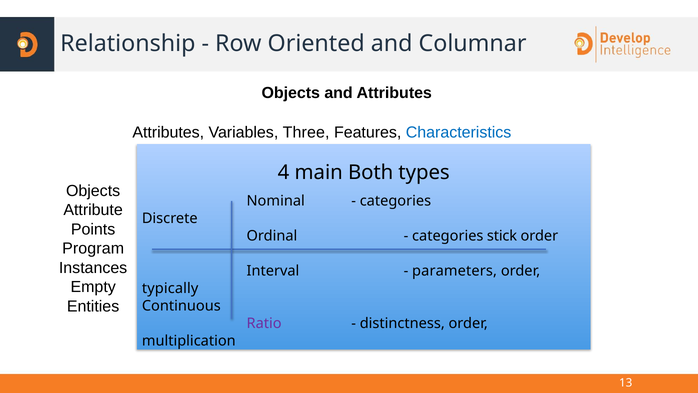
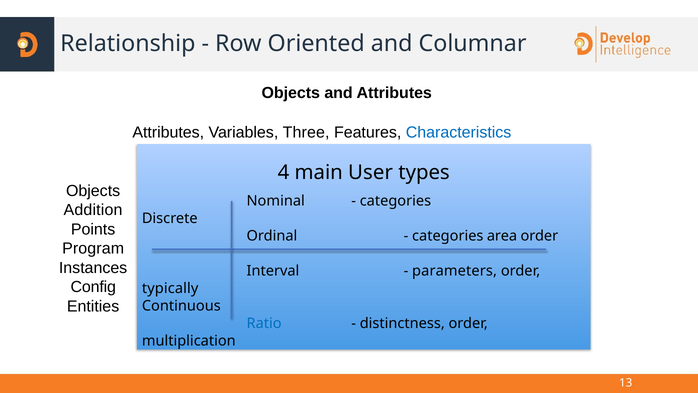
Both: Both -> User (371, 172)
Attribute: Attribute -> Addition (93, 210)
stick: stick -> area (502, 236)
Empty: Empty -> Config (93, 287)
Ratio colour: purple -> blue (264, 323)
